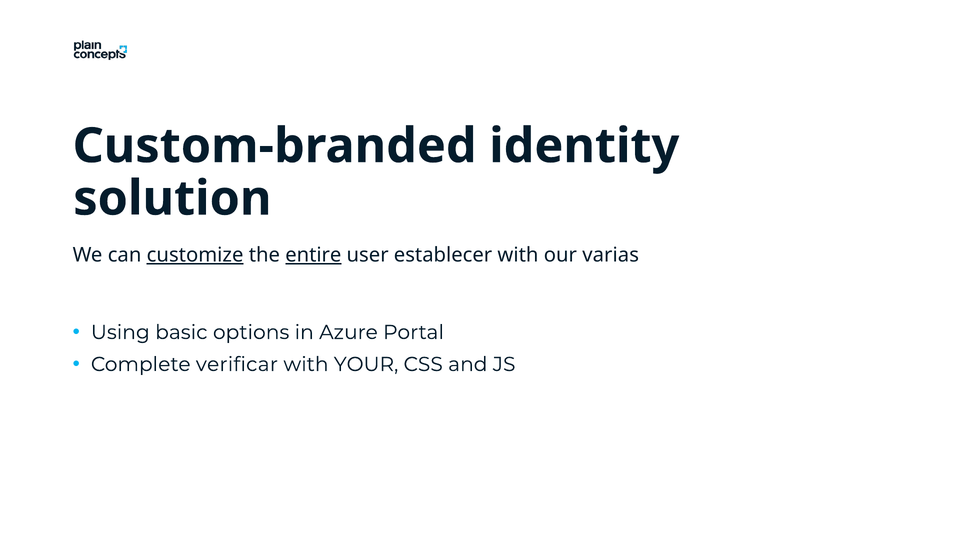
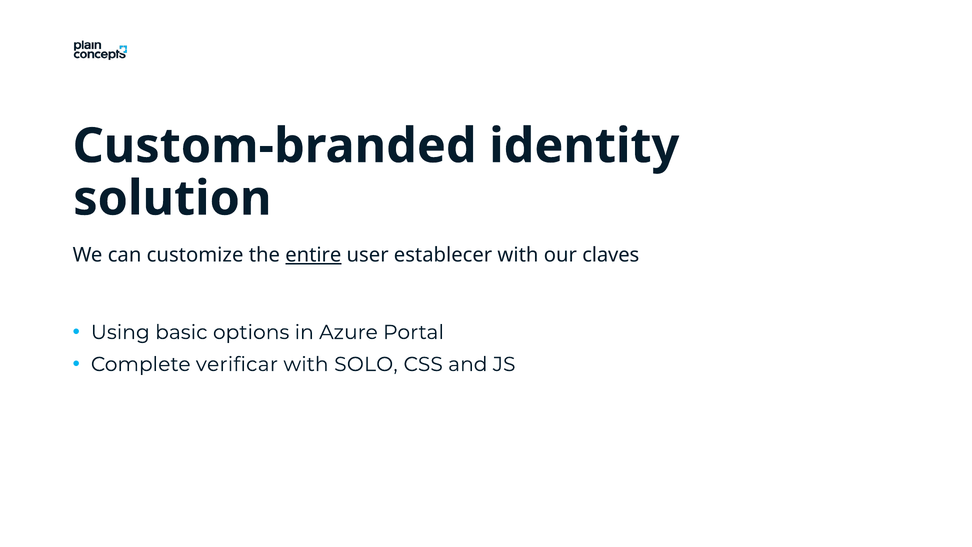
customize underline: present -> none (195, 255)
varias: varias -> claves (611, 255)
YOUR: YOUR -> SOLO (366, 364)
